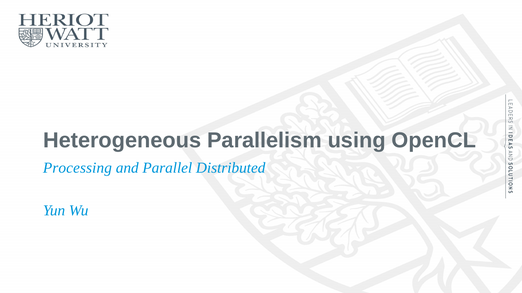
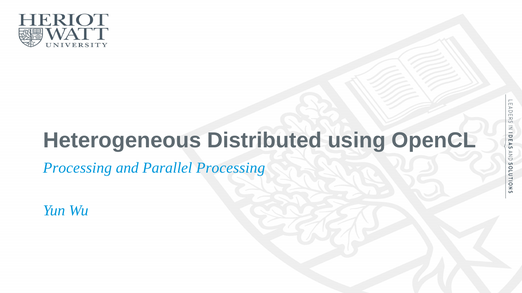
Parallelism: Parallelism -> Distributed (264, 141)
Parallel Distributed: Distributed -> Processing (231, 168)
